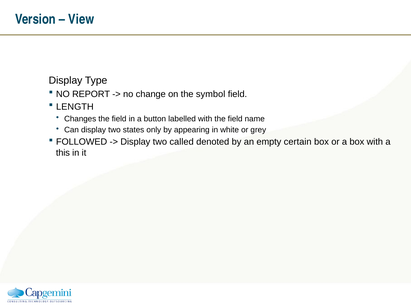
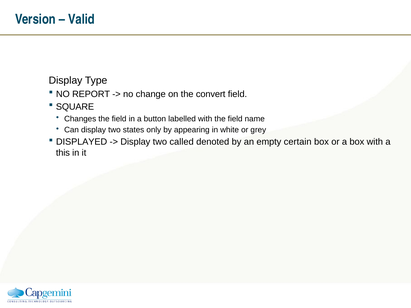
View: View -> Valid (81, 19)
symbol: symbol -> convert (211, 94)
LENGTH: LENGTH -> SQUARE (75, 107)
FOLLOWED: FOLLOWED -> DISPLAYED (82, 142)
